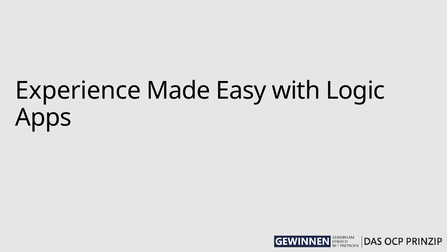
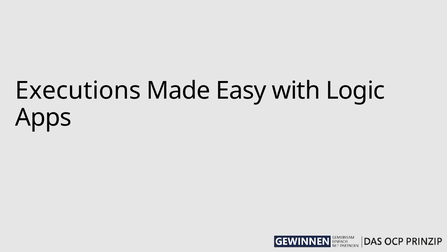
Experience: Experience -> Executions (78, 91)
